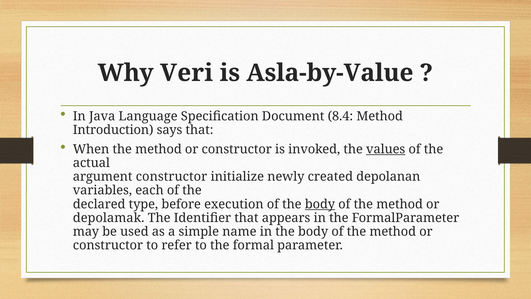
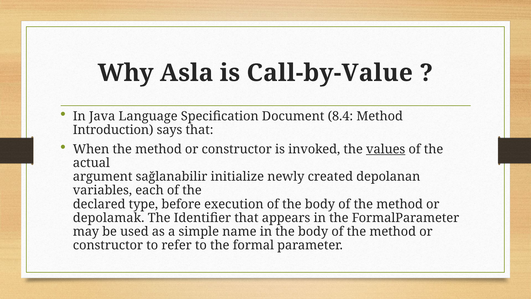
Veri: Veri -> Asla (187, 73)
Asla-by-Value: Asla-by-Value -> Call-by-Value (330, 73)
argument constructor: constructor -> sağlanabilir (172, 176)
body underline: present -> none (320, 204)
